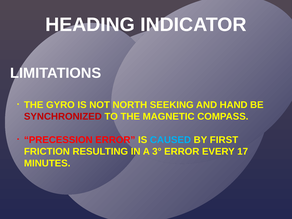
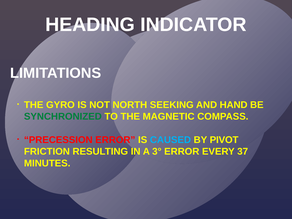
SYNCHRONIZED colour: red -> green (63, 116)
FIRST: FIRST -> PIVOT (224, 140)
17: 17 -> 37 (243, 152)
